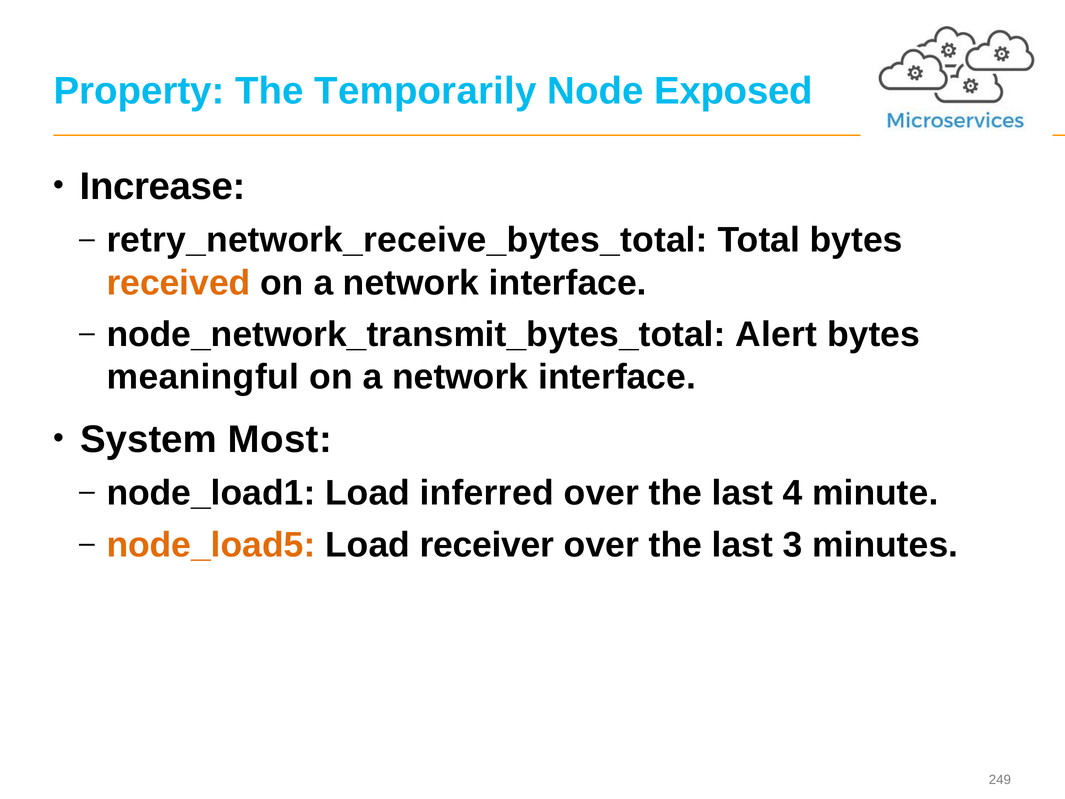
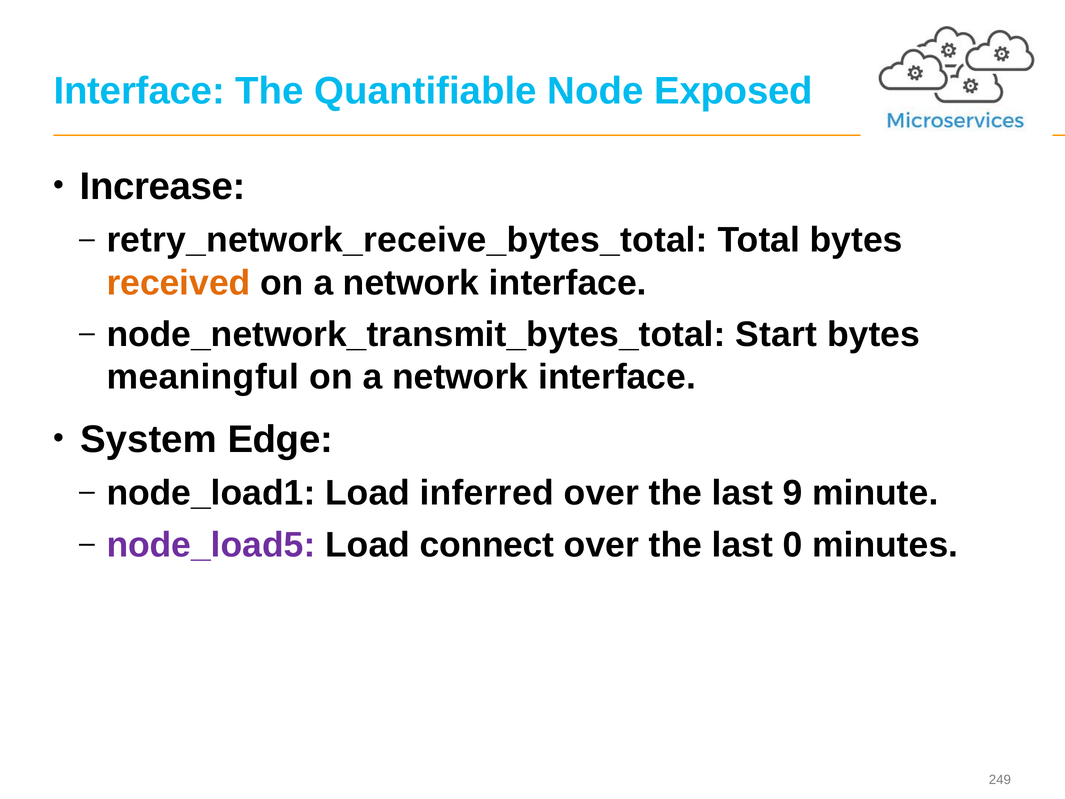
Property: Property -> Interface (139, 91)
Temporarily: Temporarily -> Quantifiable (426, 91)
Alert: Alert -> Start (776, 335)
Most: Most -> Edge (280, 440)
4: 4 -> 9 (793, 493)
node_load5 colour: orange -> purple (211, 545)
receiver: receiver -> connect (487, 545)
3: 3 -> 0 (793, 545)
